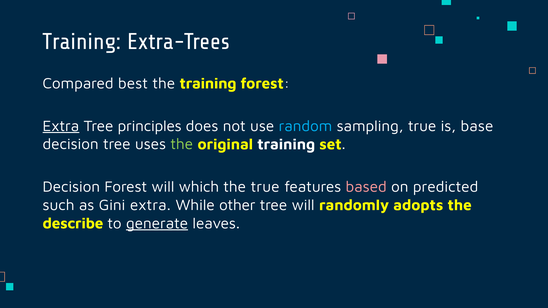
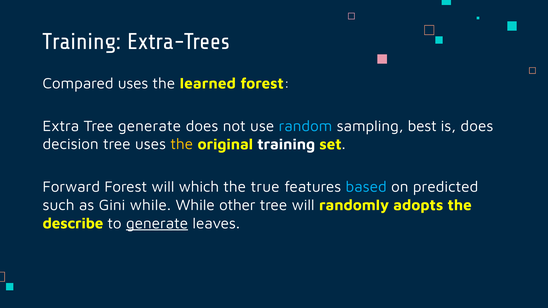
Compared best: best -> uses (133, 83)
the training: training -> learned (208, 83)
Extra underline: present -> none (61, 126)
Tree principles: principles -> generate (149, 126)
sampling true: true -> best (422, 126)
is base: base -> does (477, 126)
the colour: light green -> yellow (182, 144)
Decision: Decision -> Forward (71, 187)
based colour: pink -> light blue (366, 187)
Gini extra: extra -> while (150, 205)
